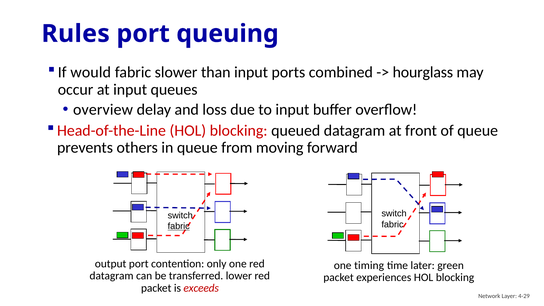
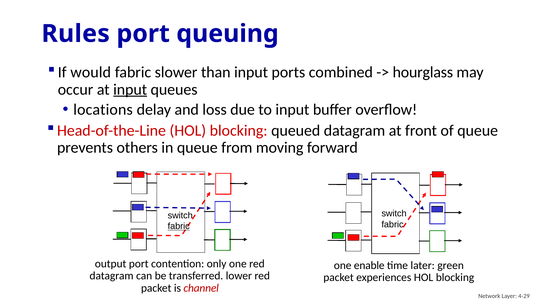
input underline: none -> present (130, 89)
overview: overview -> locations (103, 109)
timing: timing -> enable (369, 265)
exceeds: exceeds -> channel (201, 288)
